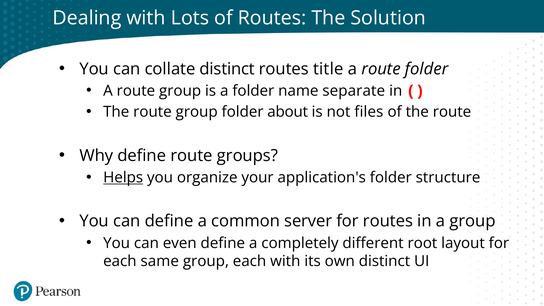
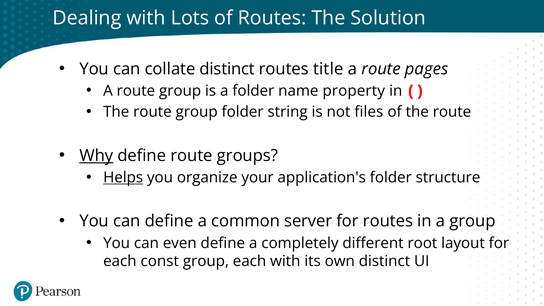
route folder: folder -> pages (427, 69)
separate: separate -> property (354, 91)
about: about -> string (288, 112)
Why underline: none -> present (96, 156)
same: same -> const (160, 261)
